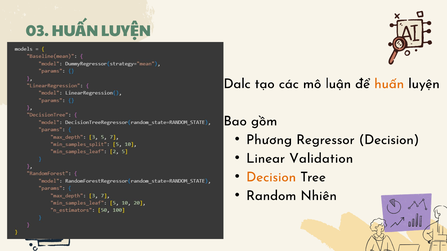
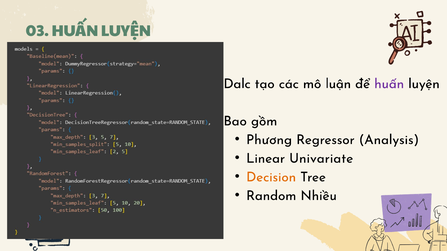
huấn colour: orange -> purple (389, 84)
Regressor Decision: Decision -> Analysis (389, 140)
Validation: Validation -> Univariate (321, 159)
Nhiên: Nhiên -> Nhiều (319, 196)
